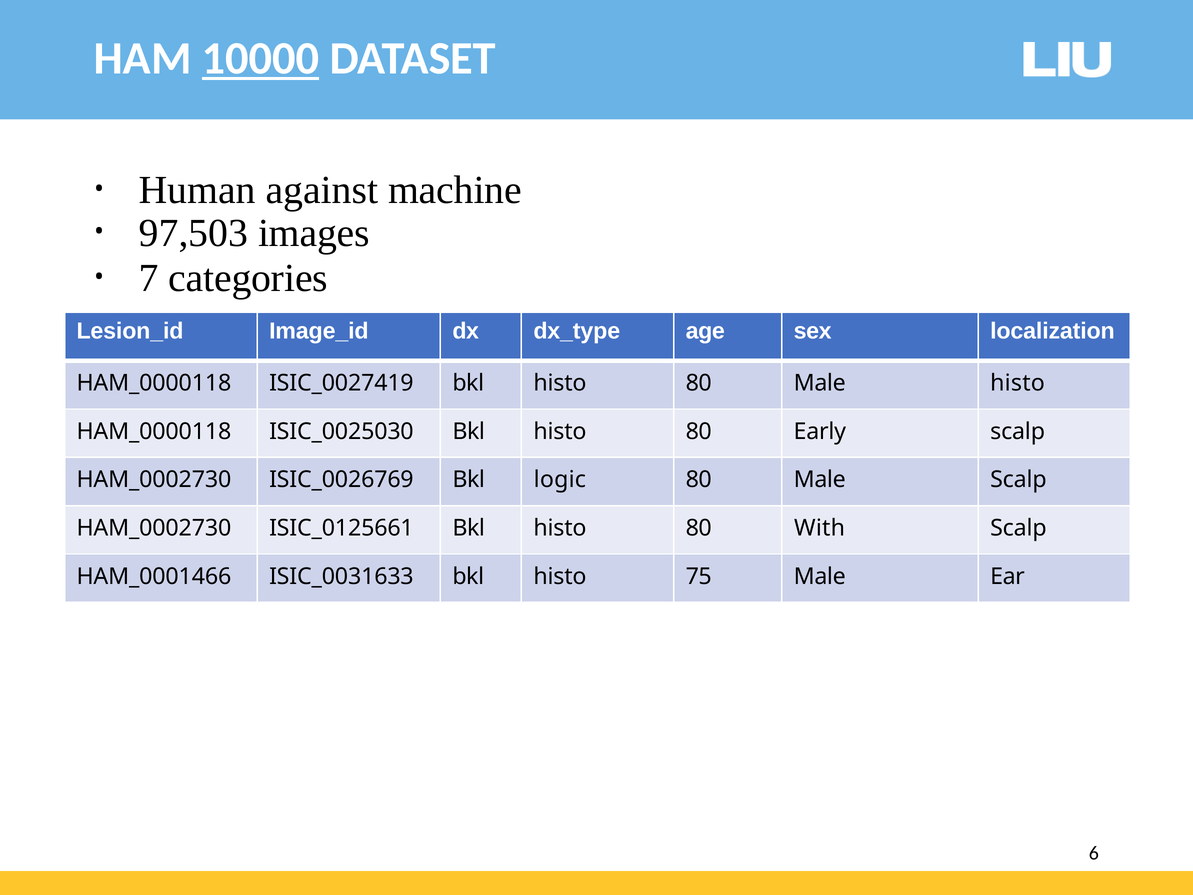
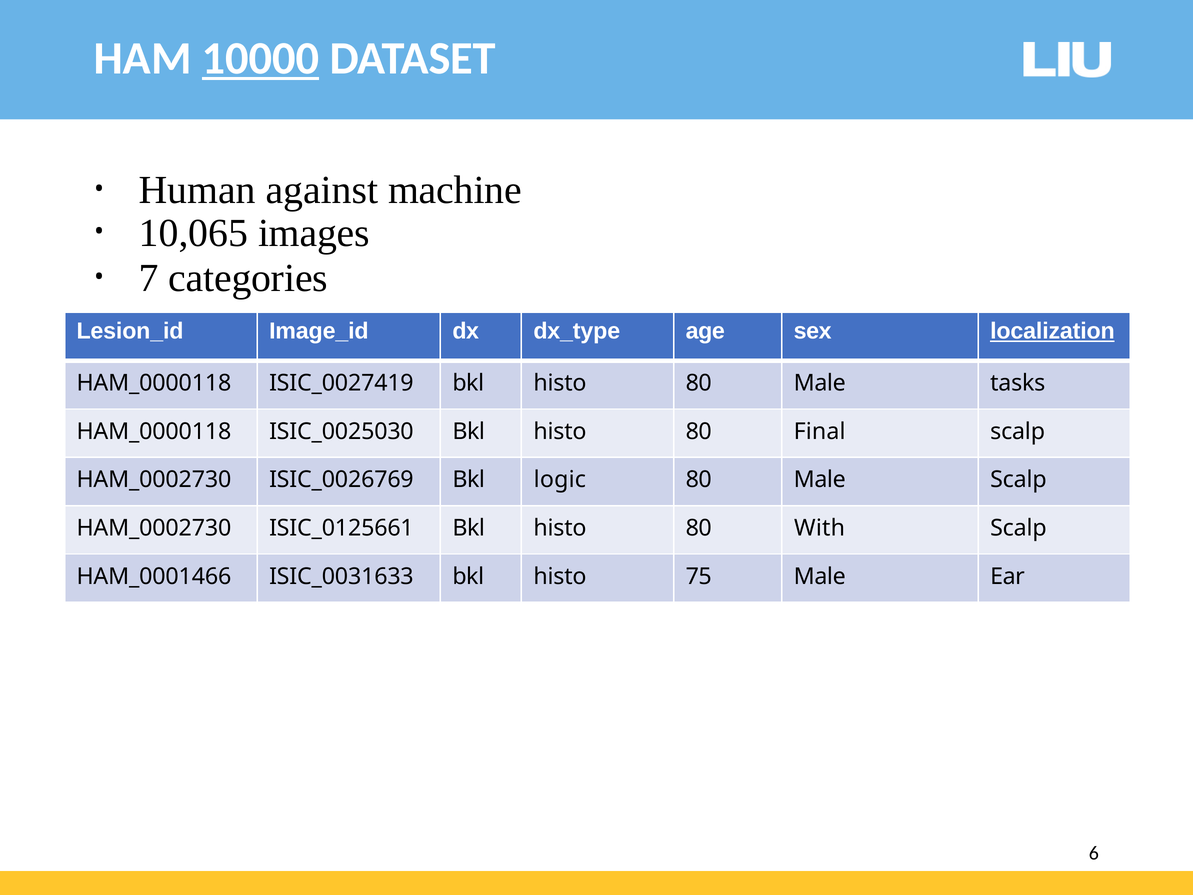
97,503: 97,503 -> 10,065 (193, 233)
localization underline: none -> present (1052, 331)
Male histo: histo -> tasks (1018, 383)
Early: Early -> Final (820, 431)
